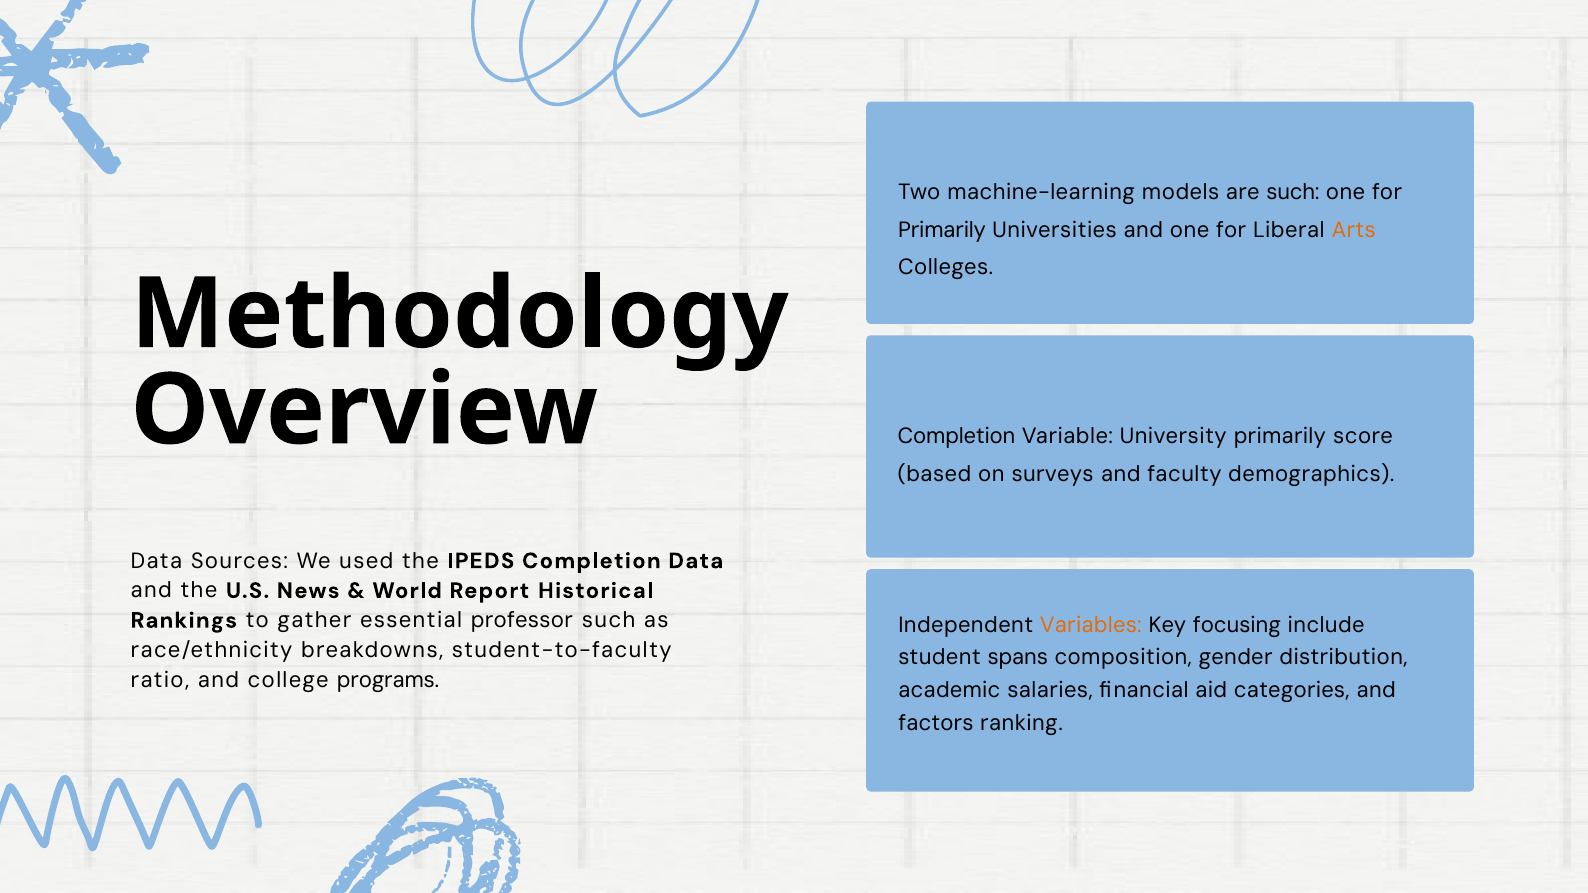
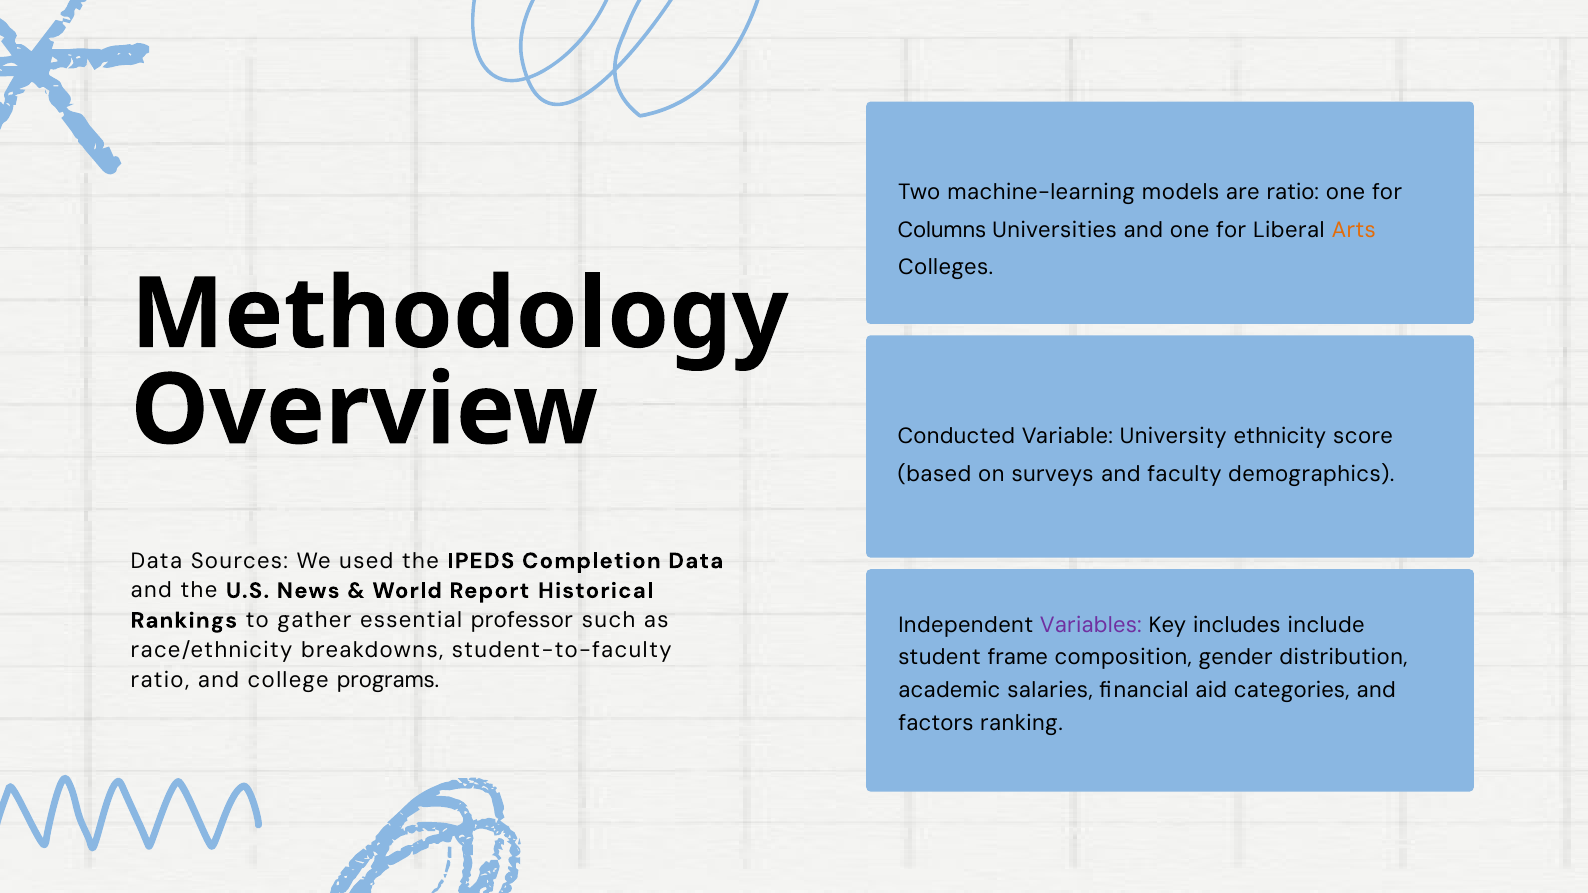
are such: such -> ratio (1293, 193)
Primarily: Primarily -> Columns (942, 230)
Completion: Completion -> Conducted (956, 437)
University primarily: primarily -> ethnicity (1280, 437)
Variables colour: orange -> purple (1091, 625)
focusing: focusing -> includes (1237, 625)
spans: spans -> frame (1018, 658)
